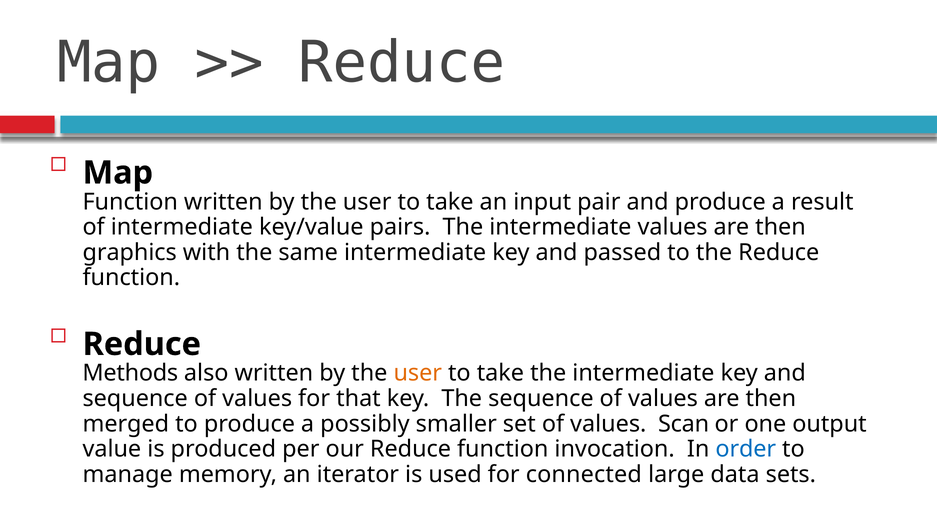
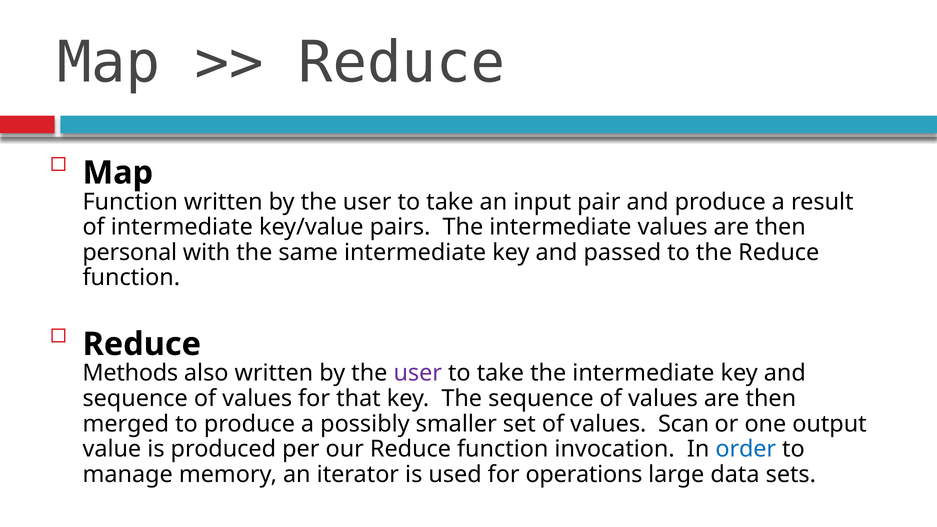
graphics: graphics -> personal (130, 252)
user colour: orange -> purple (418, 373)
connected: connected -> operations (584, 475)
